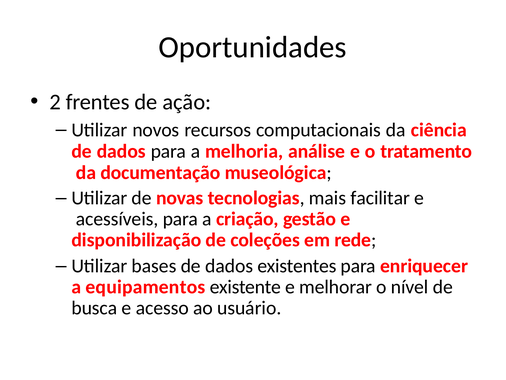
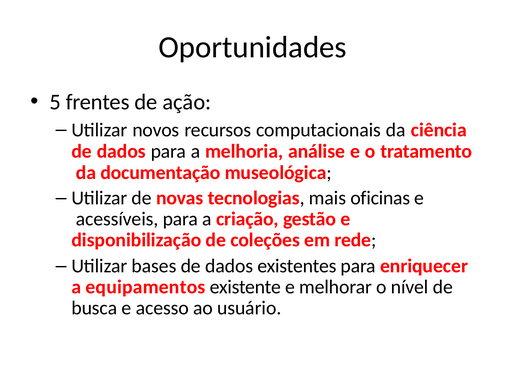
2: 2 -> 5 (55, 102)
facilitar: facilitar -> oficinas (380, 198)
